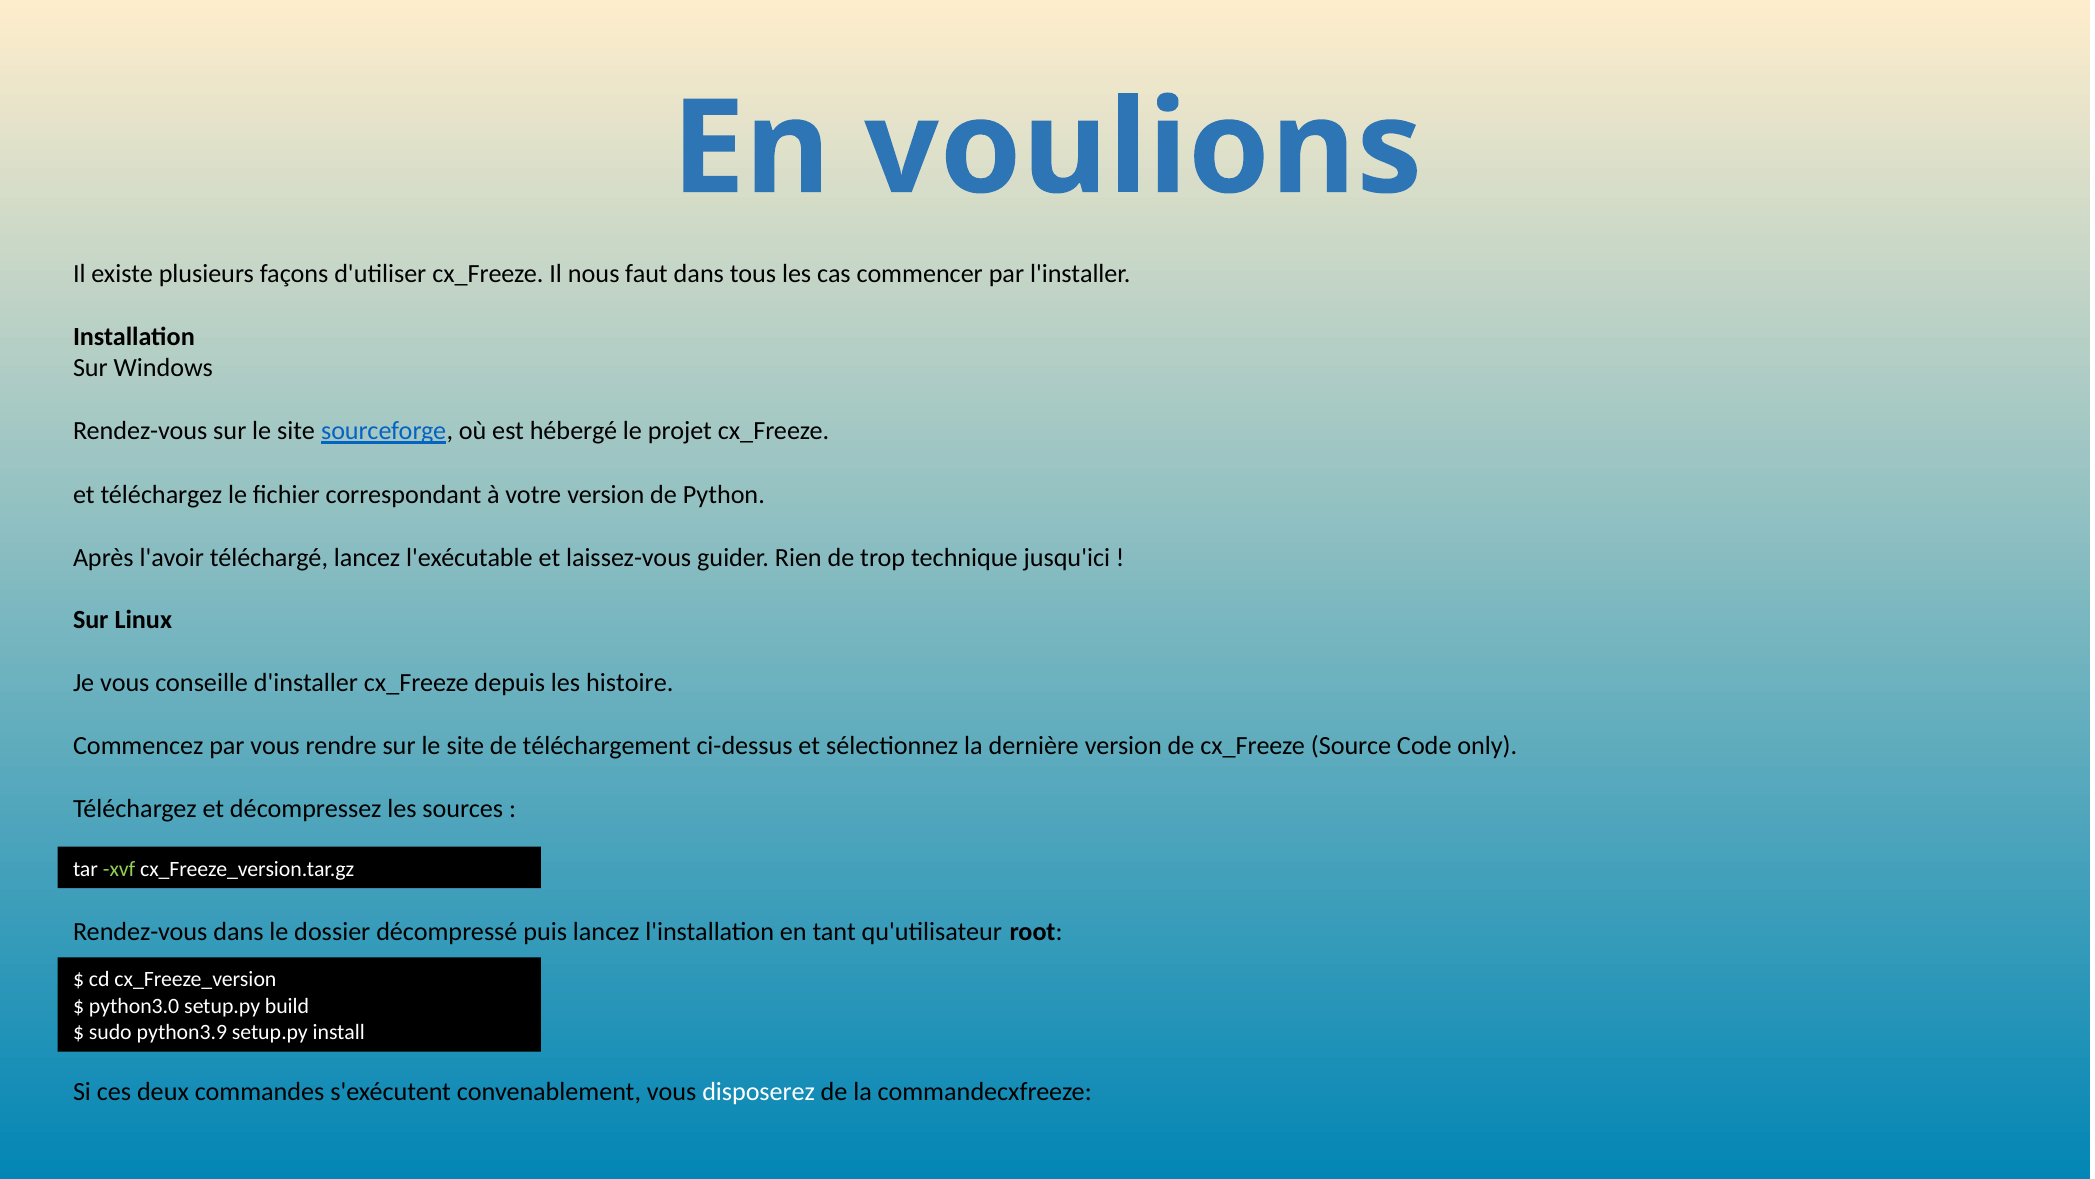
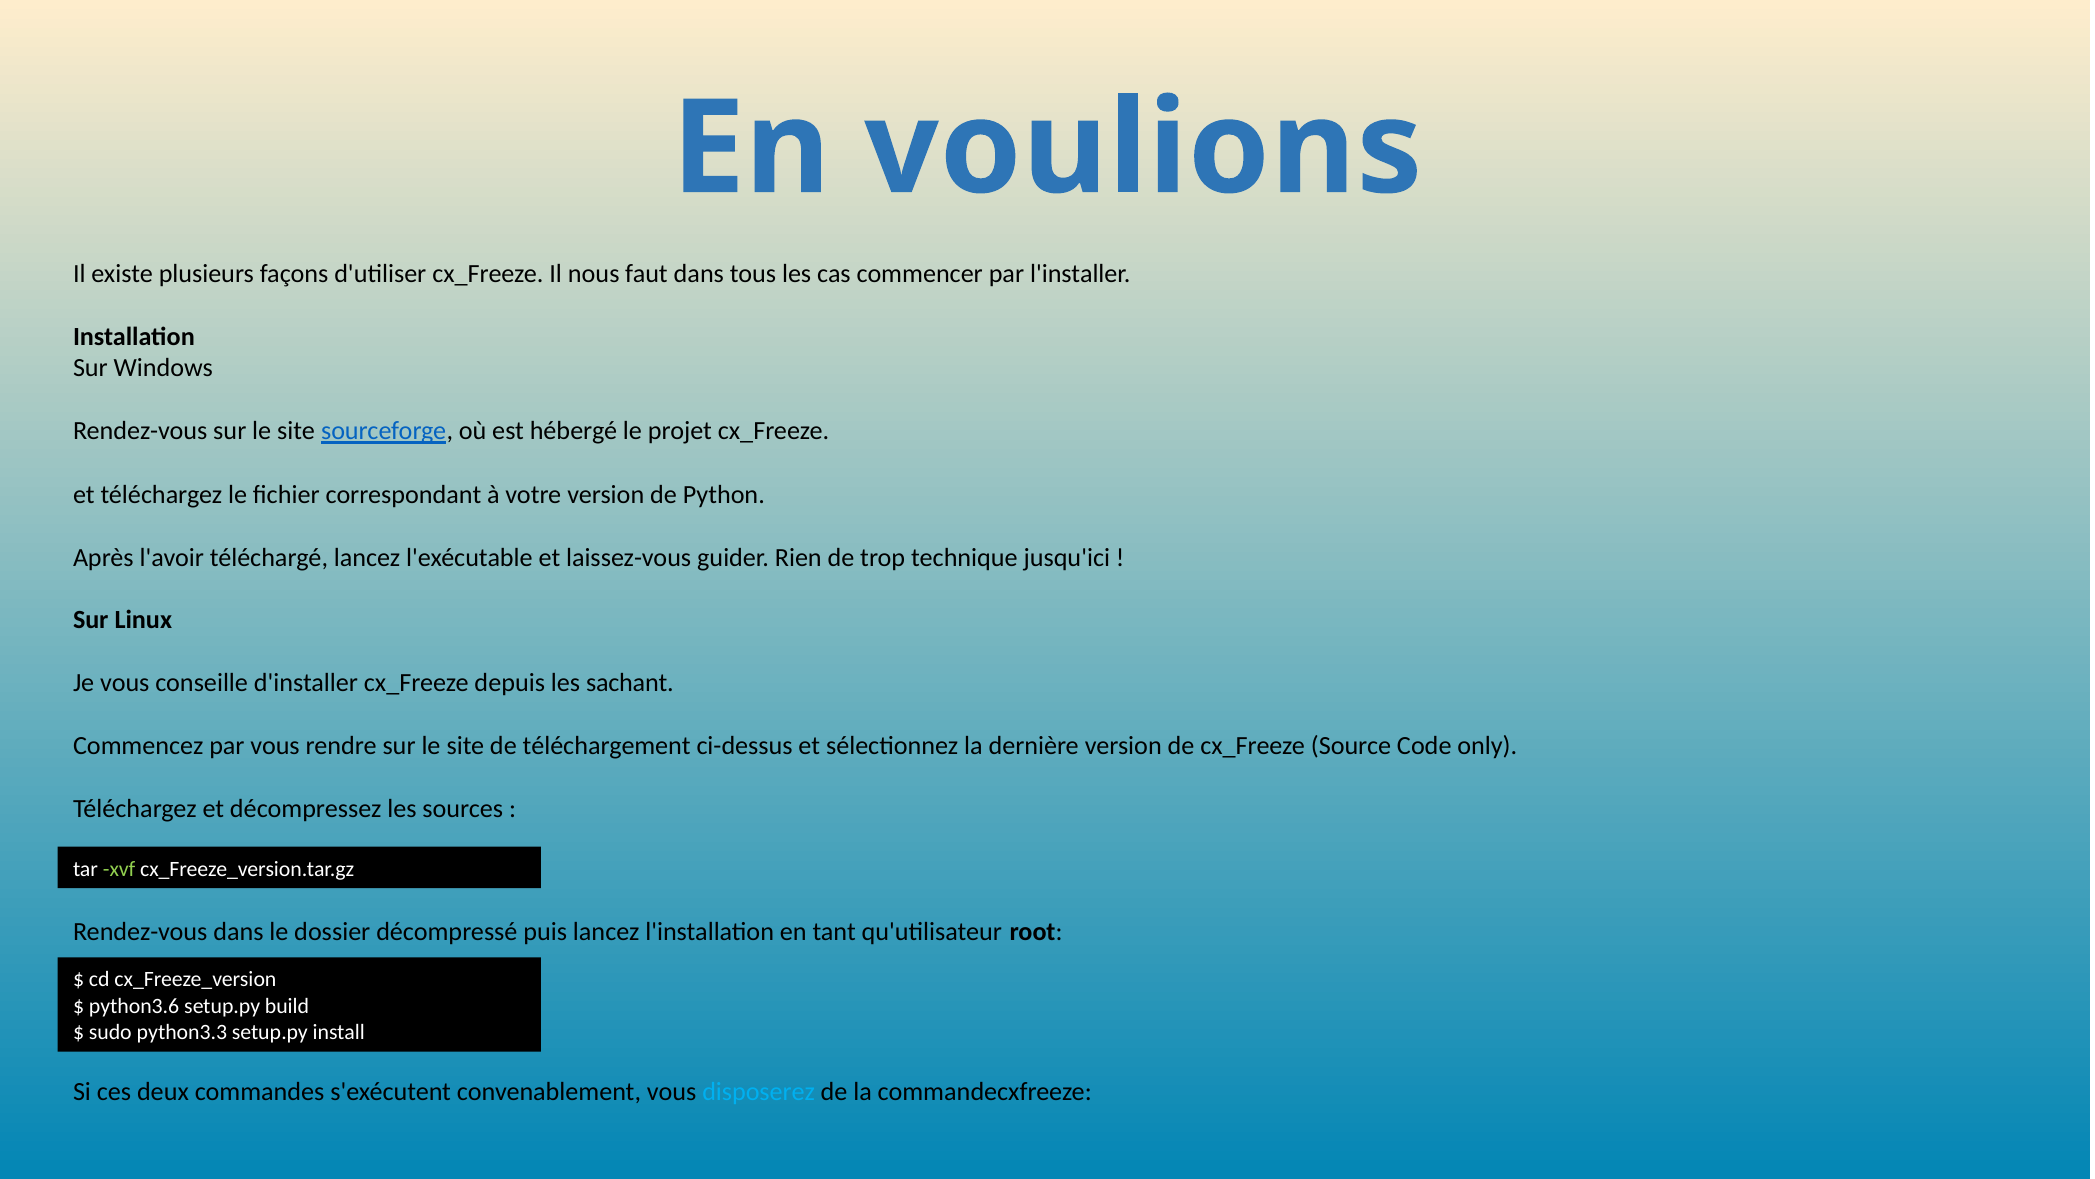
histoire: histoire -> sachant (630, 683)
python3.0: python3.0 -> python3.6 (134, 1005)
python3.9: python3.9 -> python3.3 (182, 1032)
disposerez colour: white -> light blue (759, 1091)
